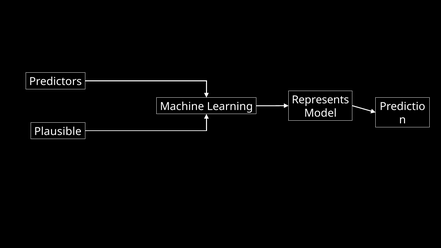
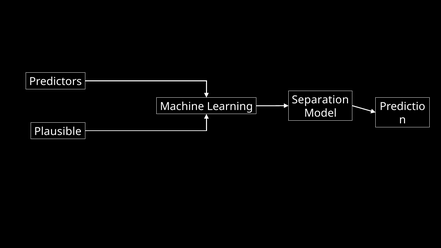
Represents: Represents -> Separation (320, 100)
